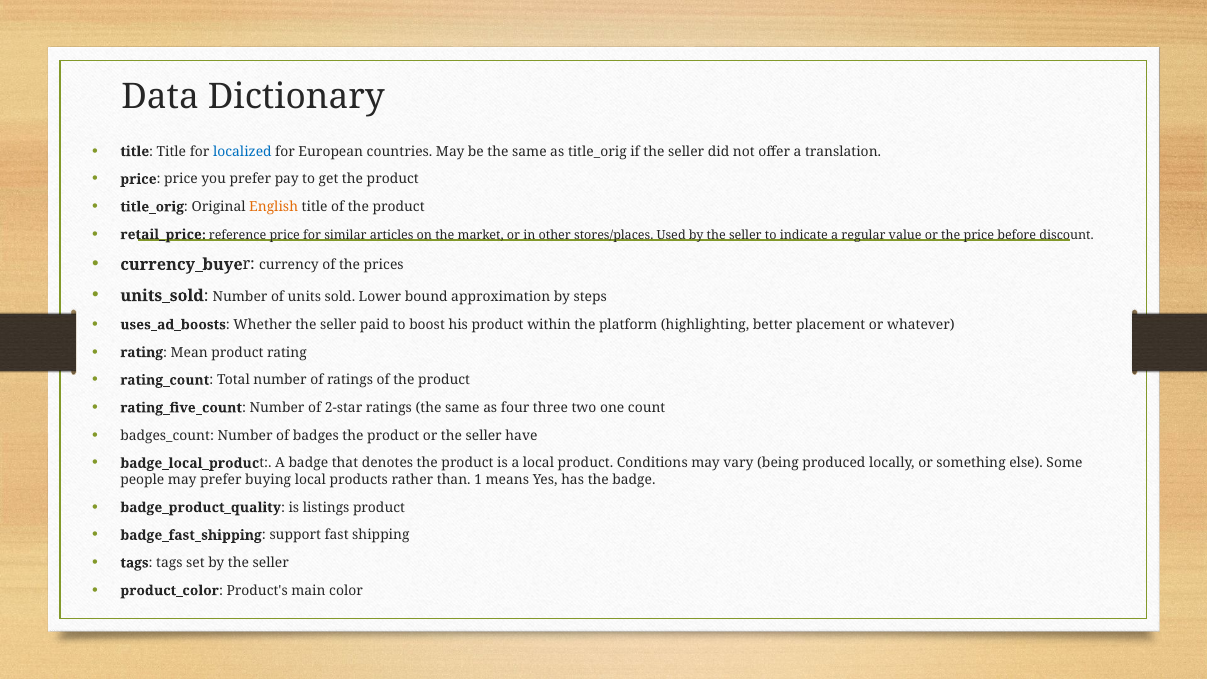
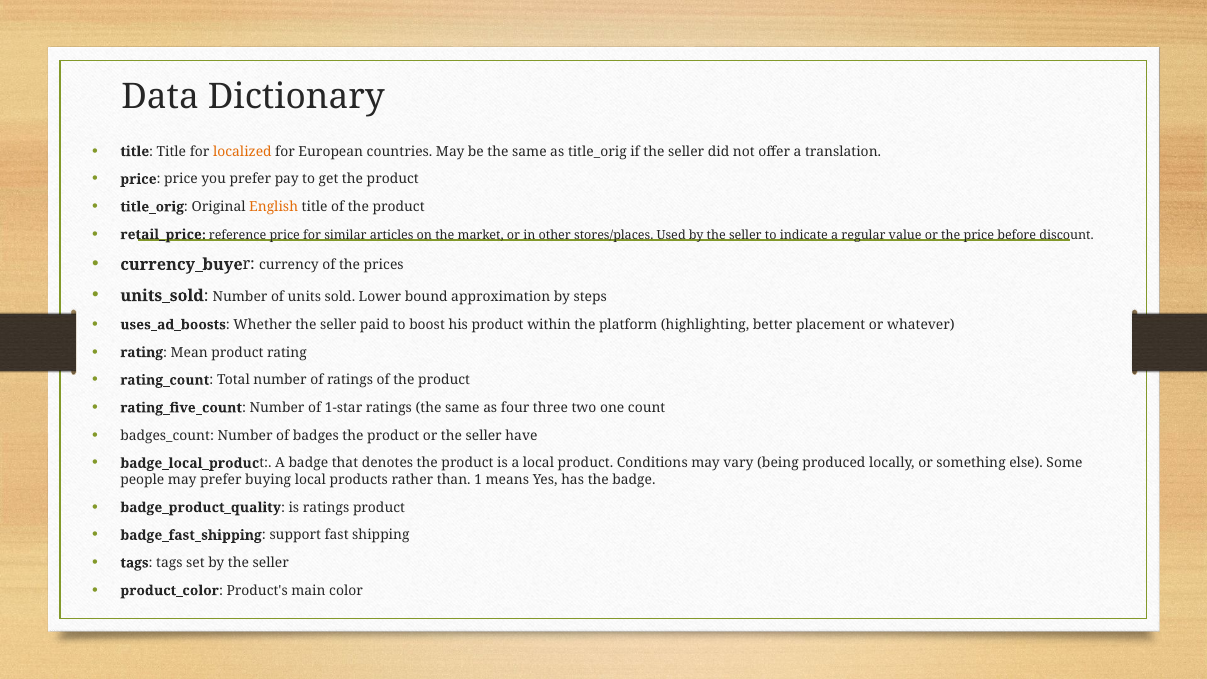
localized colour: blue -> orange (242, 152)
2-star: 2-star -> 1-star (344, 408)
is listings: listings -> ratings (326, 507)
